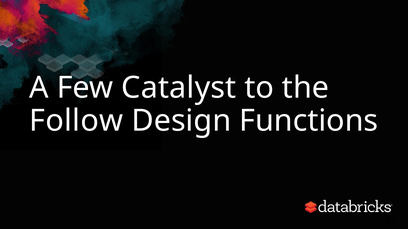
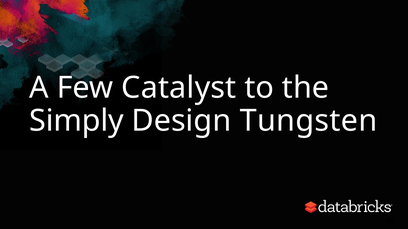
Follow: Follow -> Simply (76, 121)
Functions: Functions -> Tungsten (309, 121)
